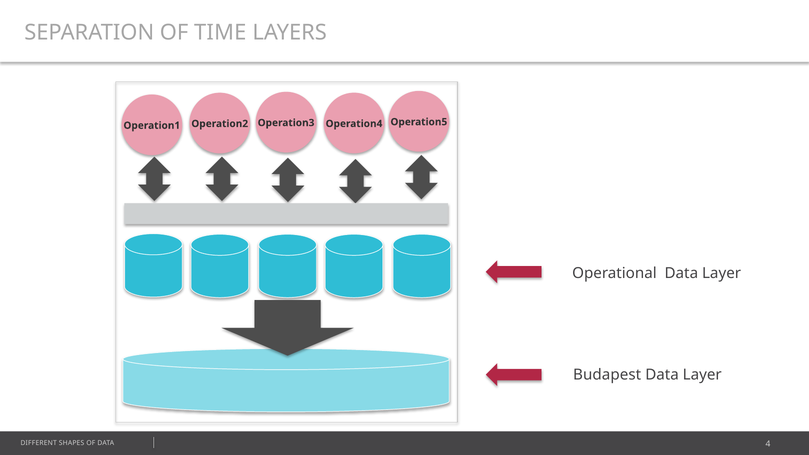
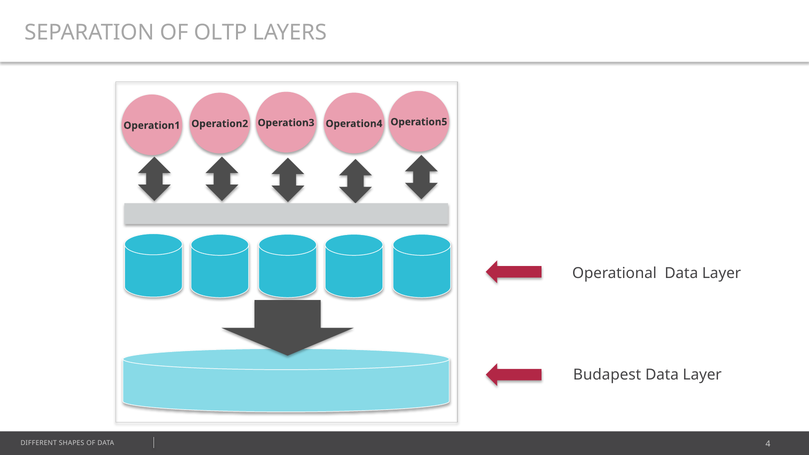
TIME: TIME -> OLTP (220, 32)
